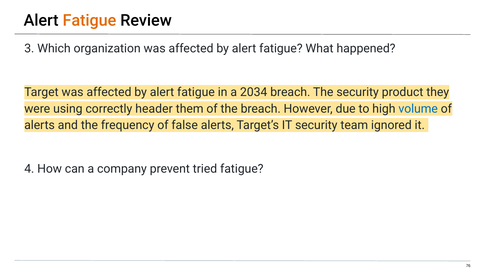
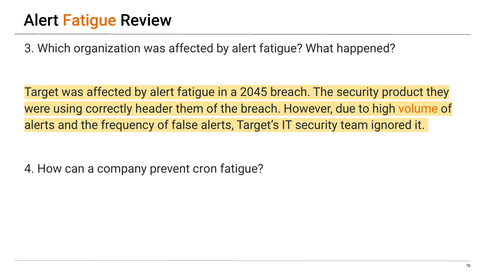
2034: 2034 -> 2045 (254, 92)
volume colour: blue -> orange (418, 109)
tried: tried -> cron (205, 169)
